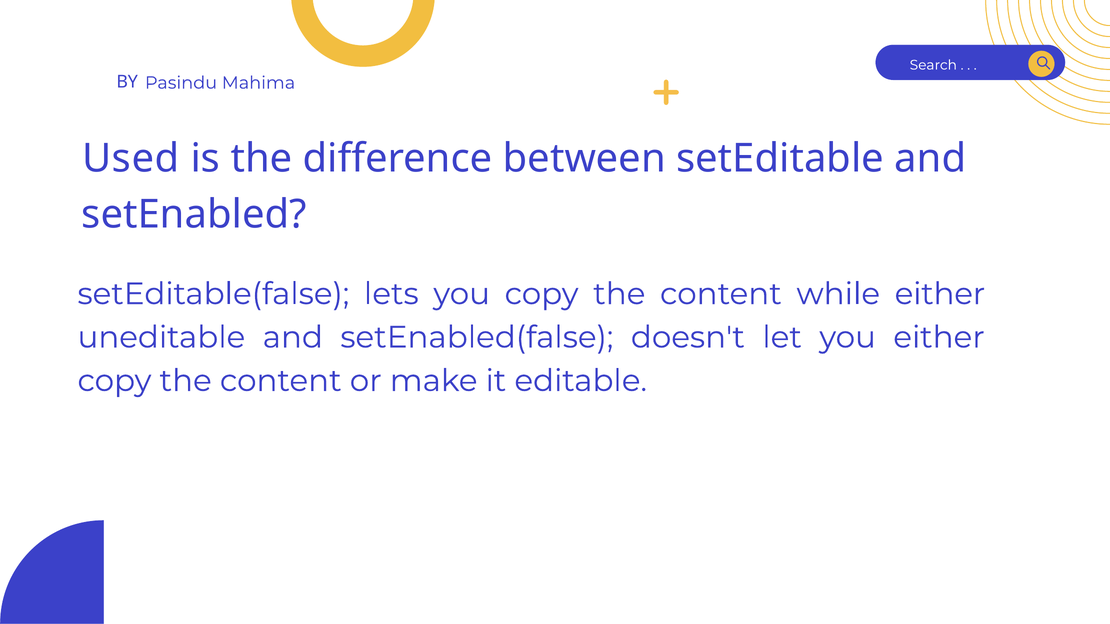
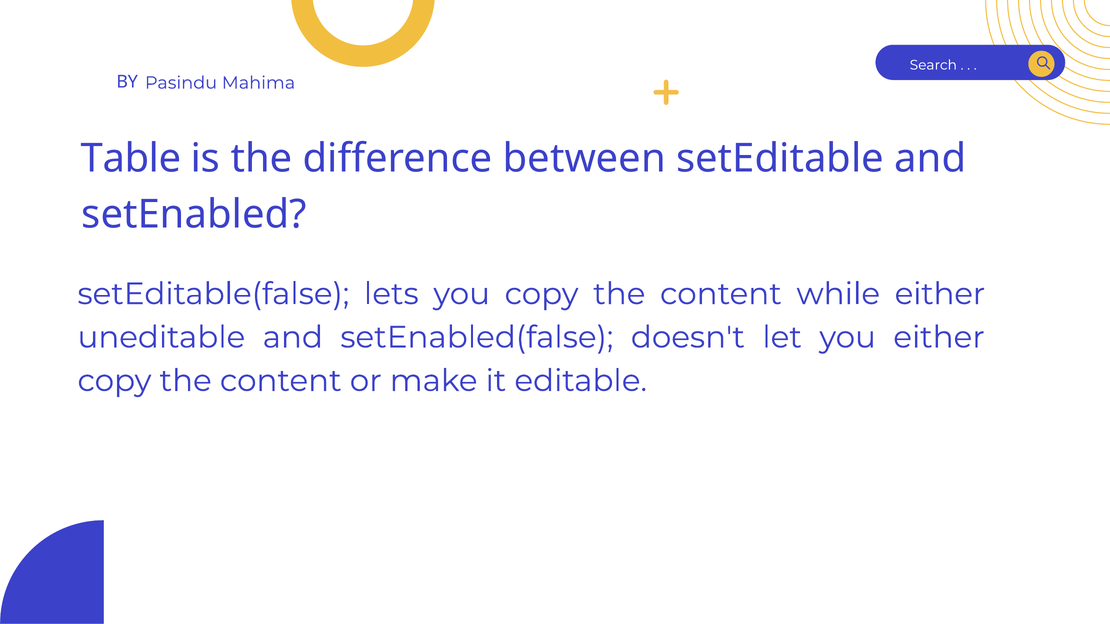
Used: Used -> Table (131, 159)
